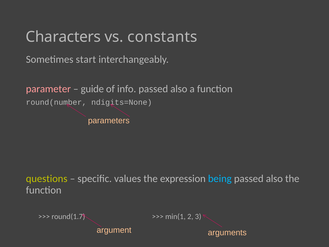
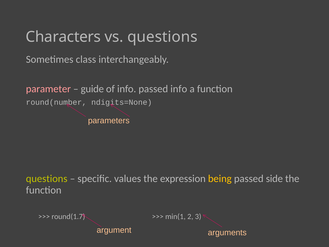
vs constants: constants -> questions (162, 37)
start: start -> class (86, 59)
info passed also: also -> info (179, 89)
being colour: light blue -> yellow (220, 179)
also: also -> side (274, 179)
